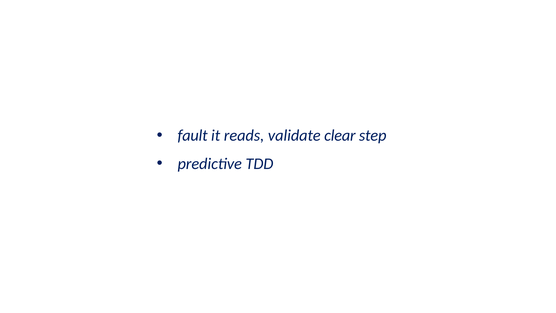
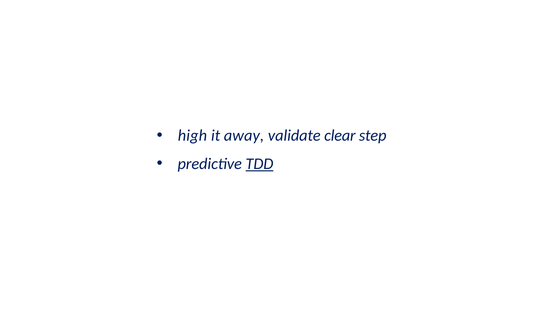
fault: fault -> high (192, 135)
reads: reads -> away (244, 135)
TDD underline: none -> present (259, 164)
